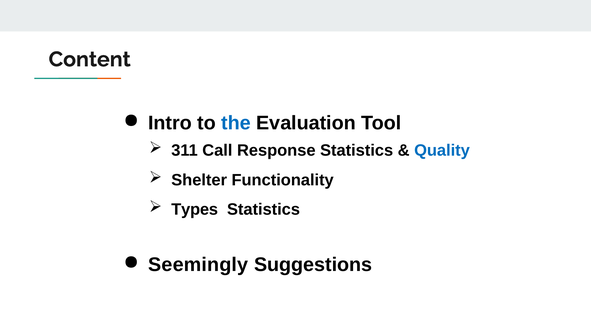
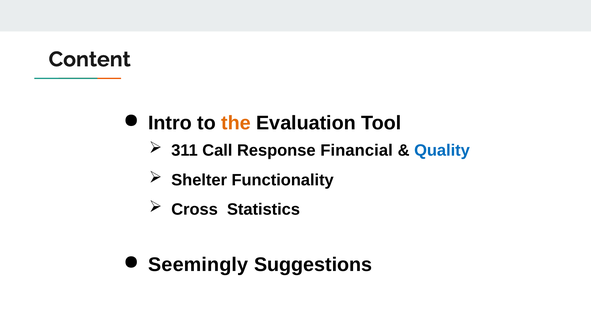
the colour: blue -> orange (236, 123)
Response Statistics: Statistics -> Financial (357, 151)
Types: Types -> Cross (195, 210)
